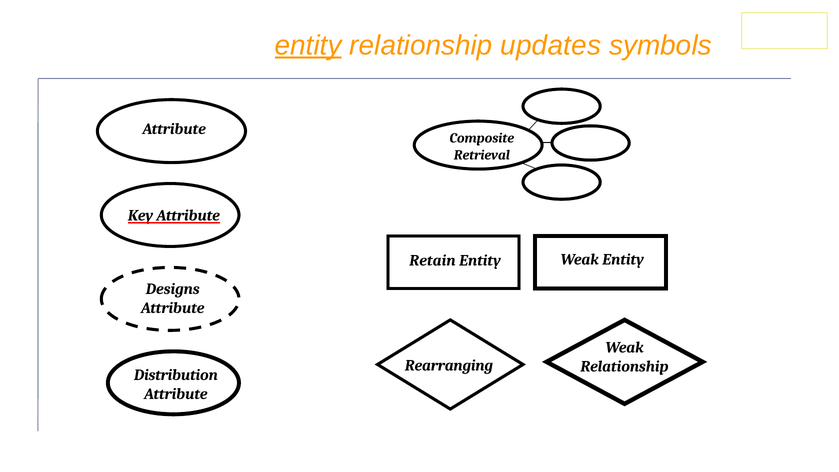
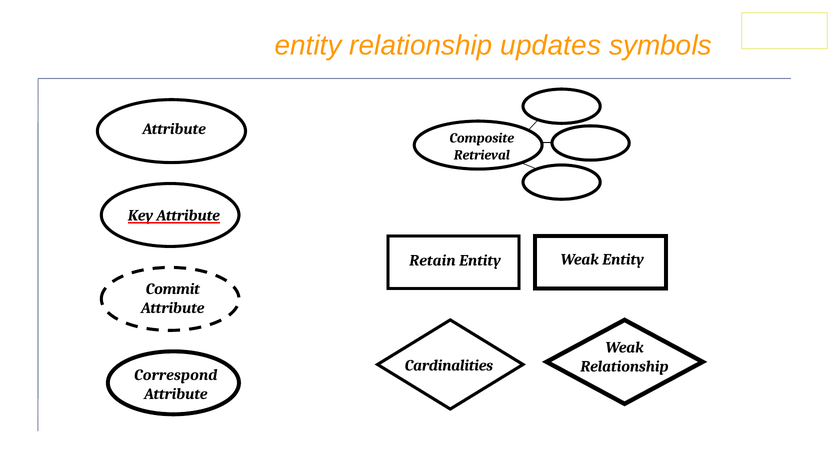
entity underline: present -> none (308, 46)
Designs: Designs -> Commit (173, 289)
Rearranging: Rearranging -> Cardinalities (449, 365)
Distribution: Distribution -> Correspond (176, 375)
